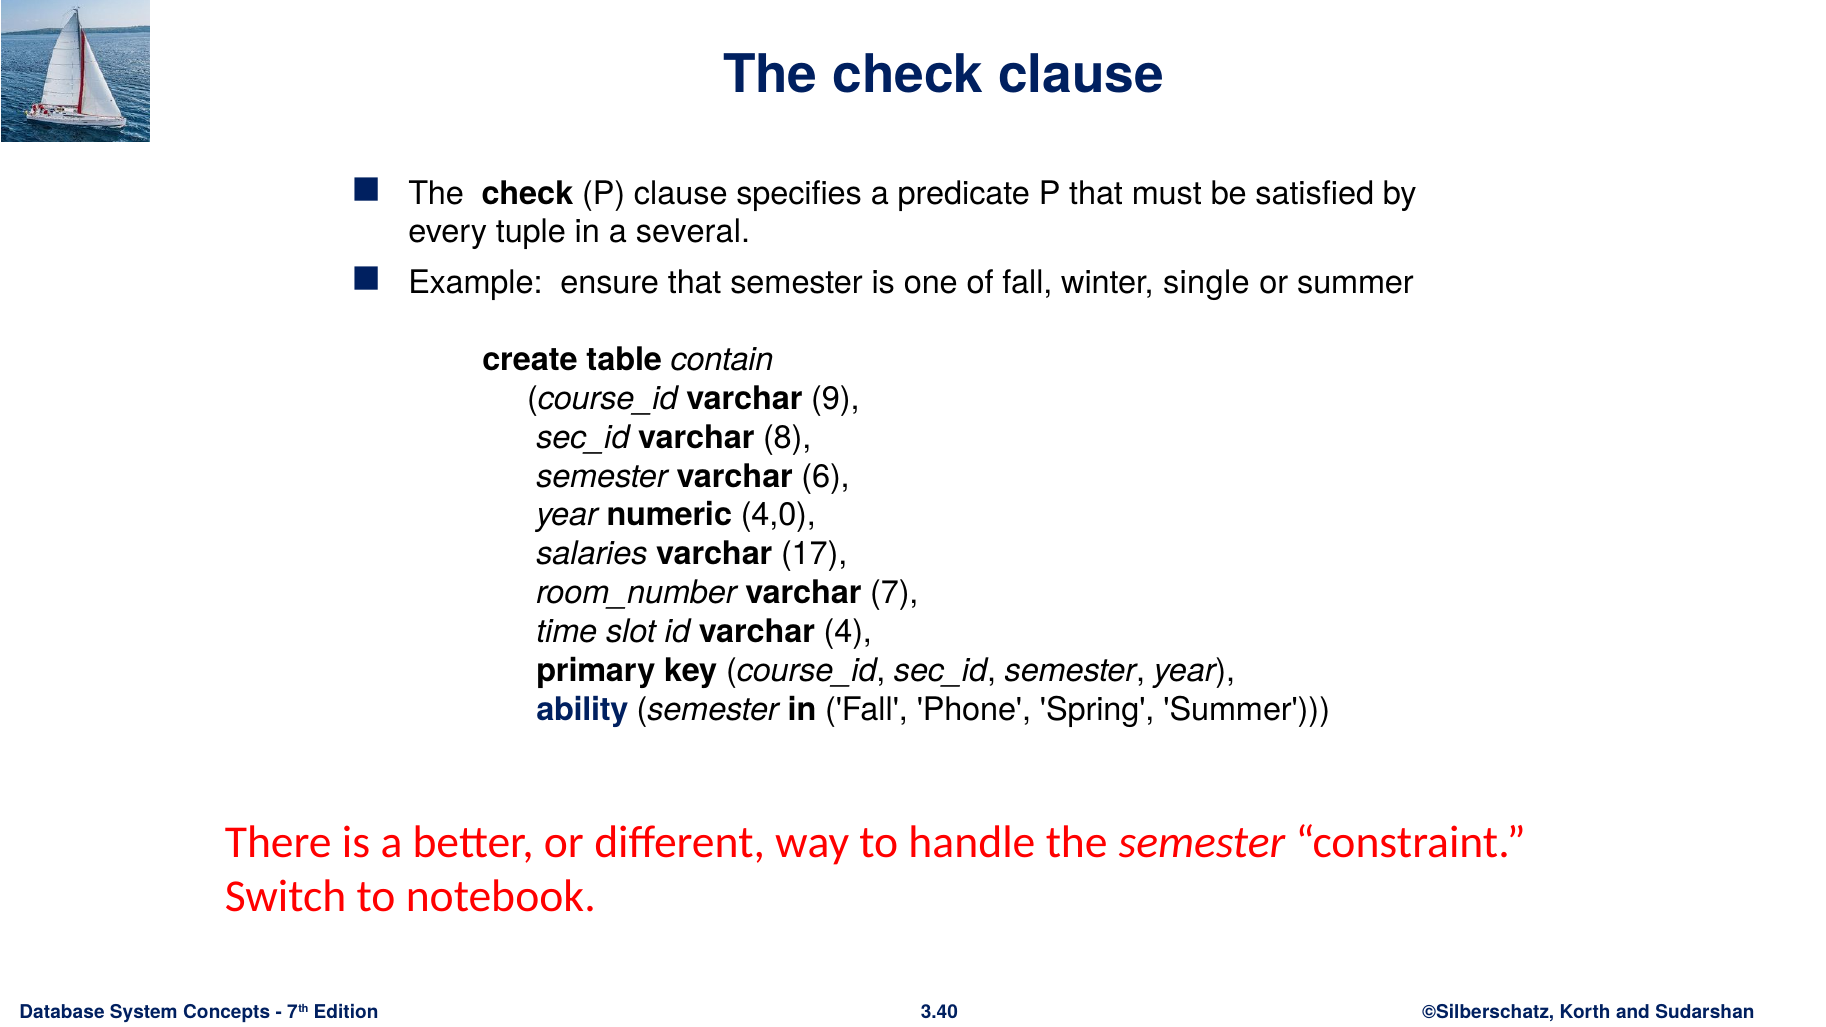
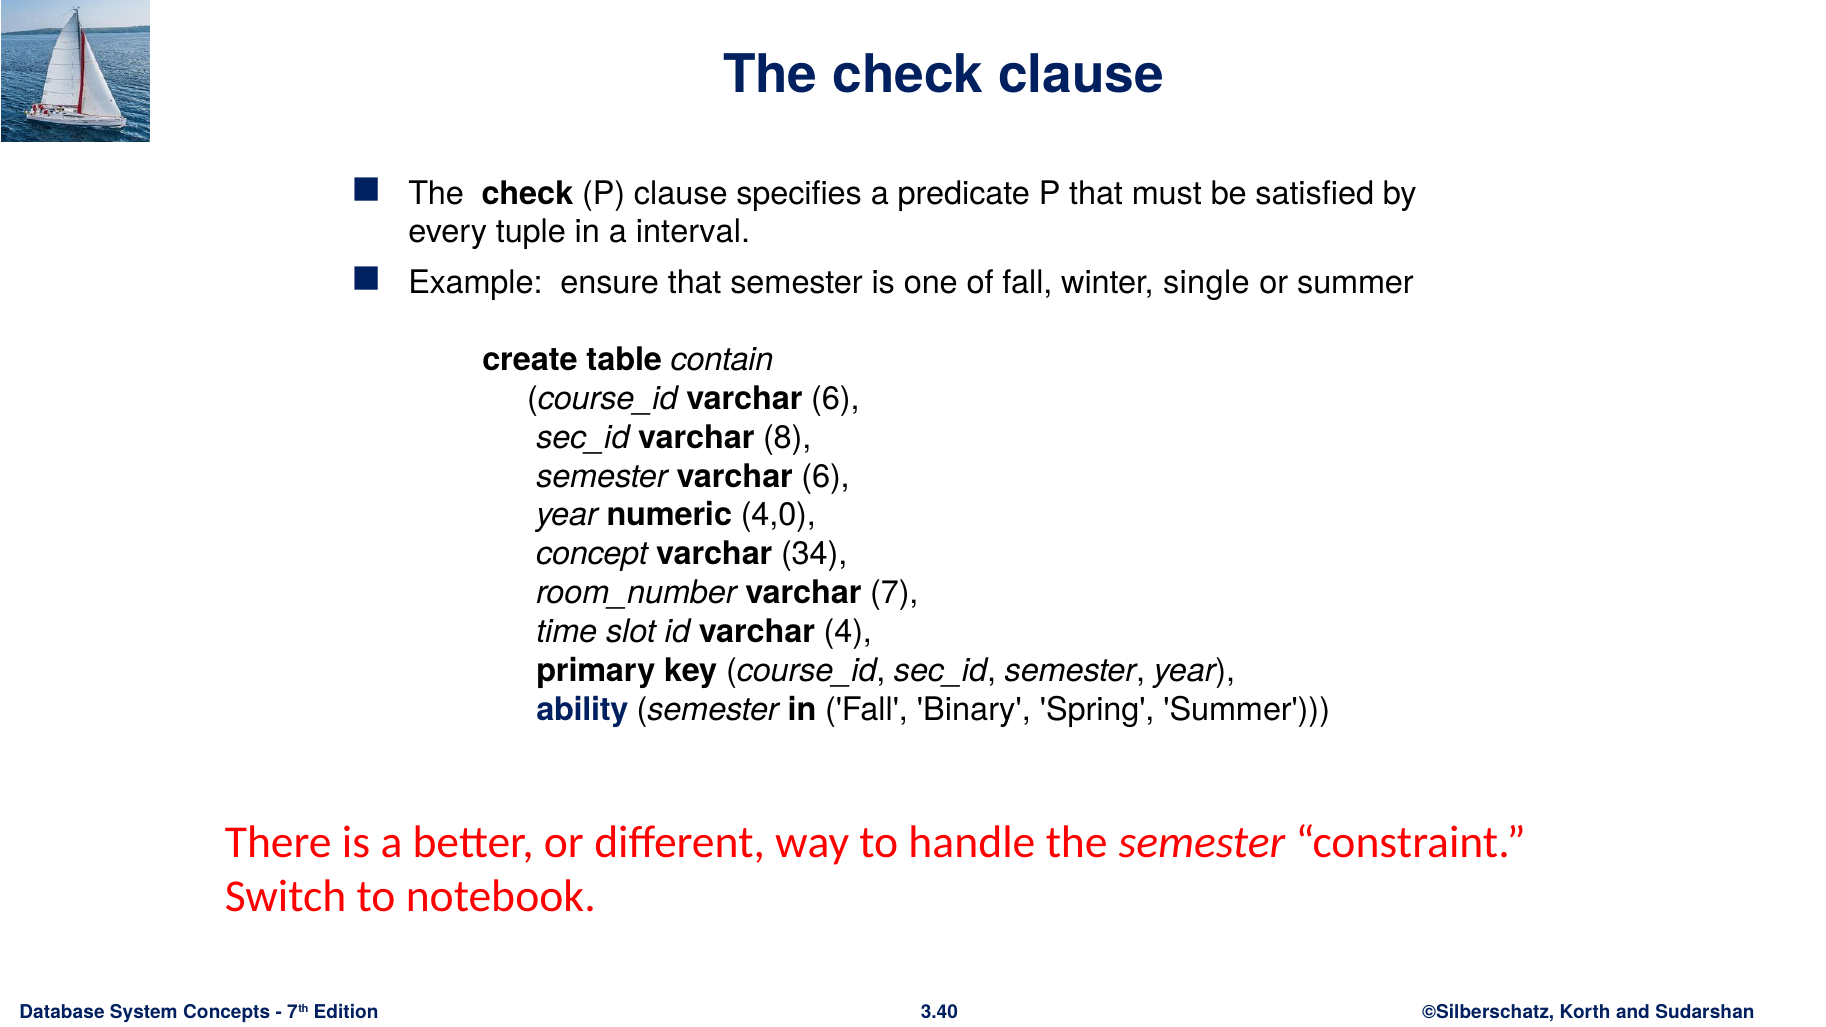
several: several -> interval (693, 232)
course_id varchar 9: 9 -> 6 (835, 399)
salaries: salaries -> concept (592, 554)
17: 17 -> 34 (814, 554)
Phone: Phone -> Binary (974, 709)
